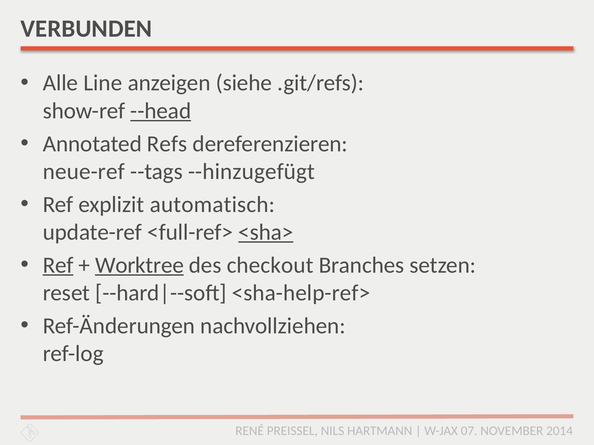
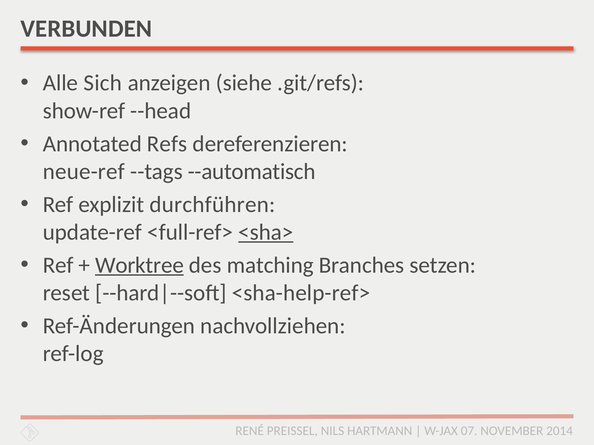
Line: Line -> Sich (103, 83)
--head underline: present -> none (161, 111)
--hinzugefügt: --hinzugefügt -> --automatisch (252, 172)
automatisch: automatisch -> durchführen (212, 205)
Ref underline: present -> none (58, 265)
checkout: checkout -> matching (270, 265)
